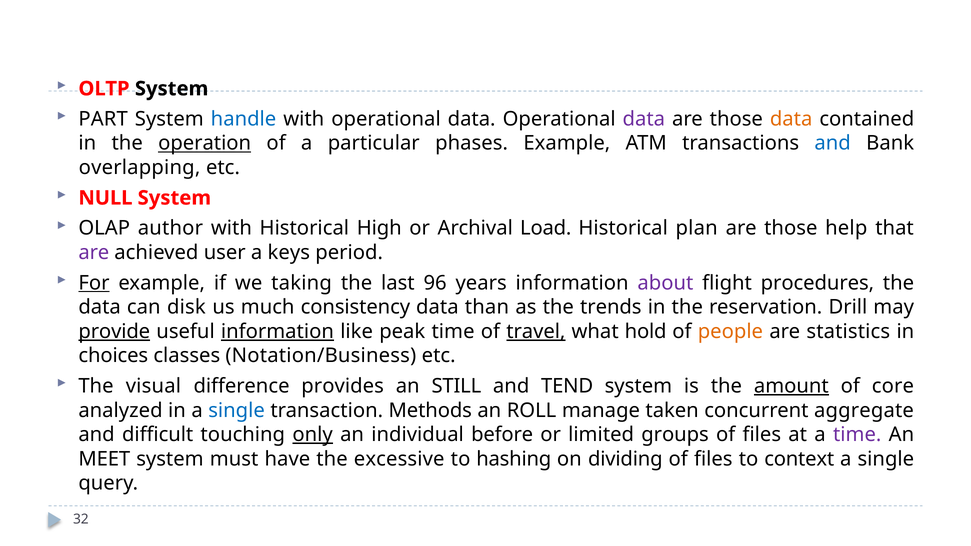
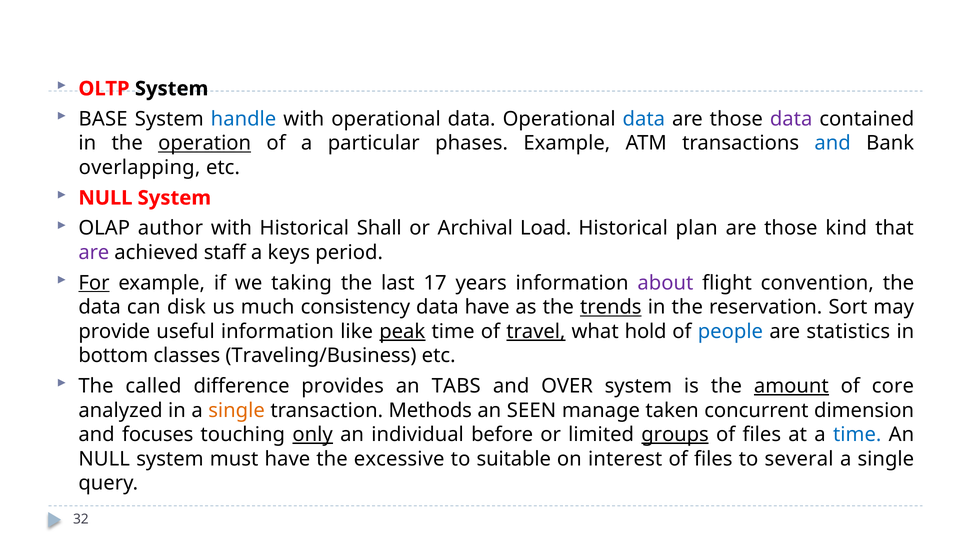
PART: PART -> BASE (103, 119)
data colour: purple -> blue (644, 119)
data colour: orange -> purple (791, 119)
High: High -> Shall (379, 228)
help: help -> kind (846, 228)
user: user -> staff (225, 253)
96: 96 -> 17 (435, 283)
procedures: procedures -> convention (817, 283)
data than: than -> have (487, 307)
trends underline: none -> present (611, 307)
Drill: Drill -> Sort (848, 307)
provide underline: present -> none (114, 332)
information underline: present -> none (277, 332)
peak underline: none -> present (402, 332)
people colour: orange -> blue (730, 332)
choices: choices -> bottom (113, 356)
Notation/Business: Notation/Business -> Traveling/Business (321, 356)
visual: visual -> called (153, 386)
STILL: STILL -> TABS (456, 386)
TEND: TEND -> OVER (567, 386)
single colour: blue -> orange (237, 411)
ROLL: ROLL -> SEEN (531, 411)
aggregate: aggregate -> dimension (864, 411)
difficult: difficult -> focuses (158, 435)
groups underline: none -> present (675, 435)
time colour: purple -> blue (857, 435)
MEET: MEET -> NULL (104, 459)
hashing: hashing -> suitable (514, 459)
dividing: dividing -> interest (625, 459)
context: context -> several (799, 459)
